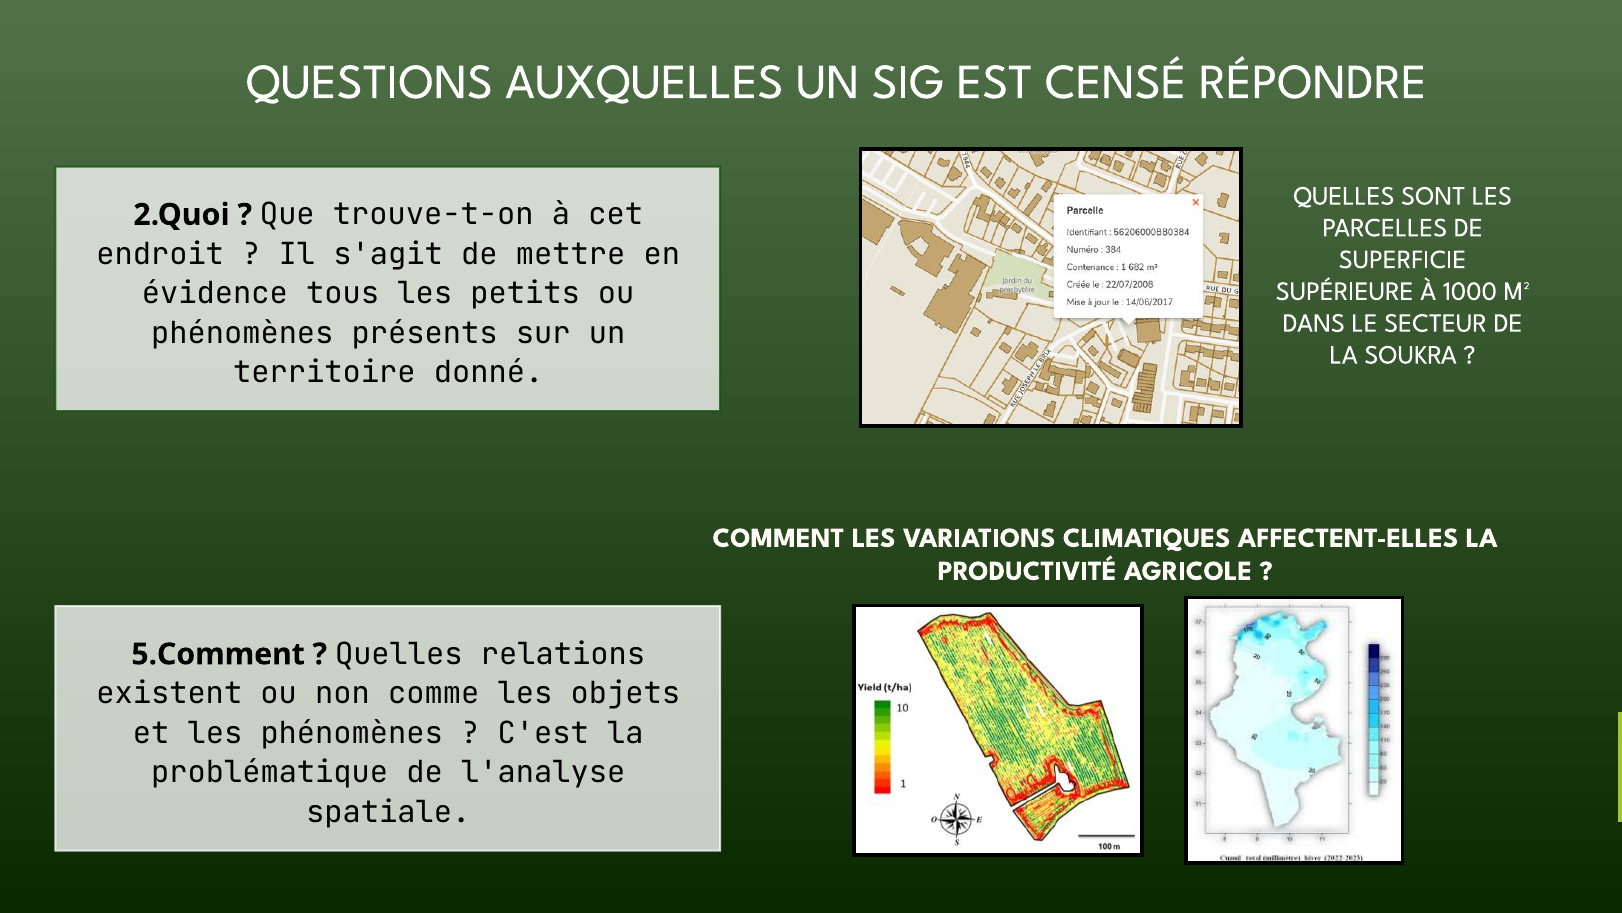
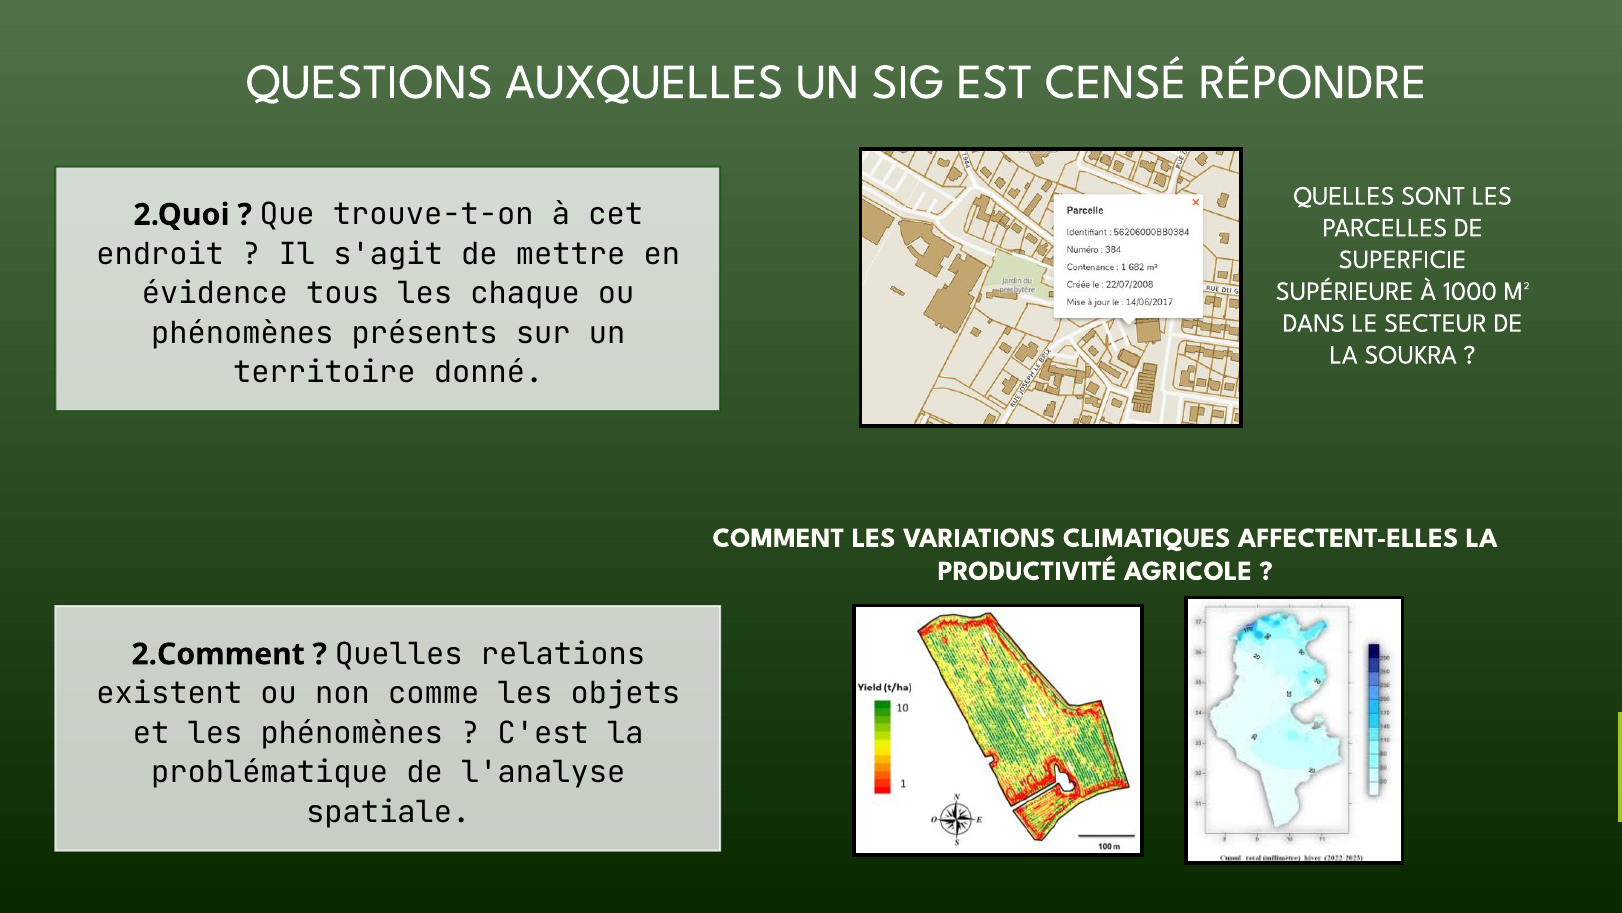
petits: petits -> chaque (525, 294)
5.Comment: 5.Comment -> 2.Comment (218, 654)
